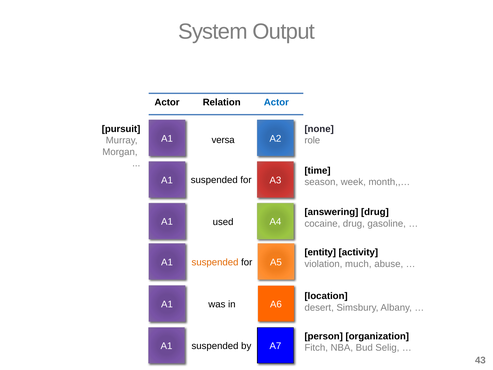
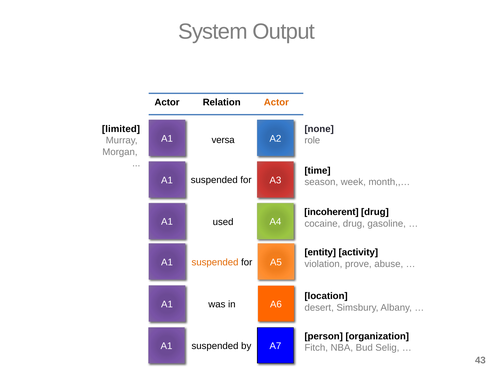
Actor colour: blue -> orange (276, 102)
pursuit: pursuit -> limited (121, 129)
answering: answering -> incoherent (331, 212)
much: much -> prove (358, 264)
